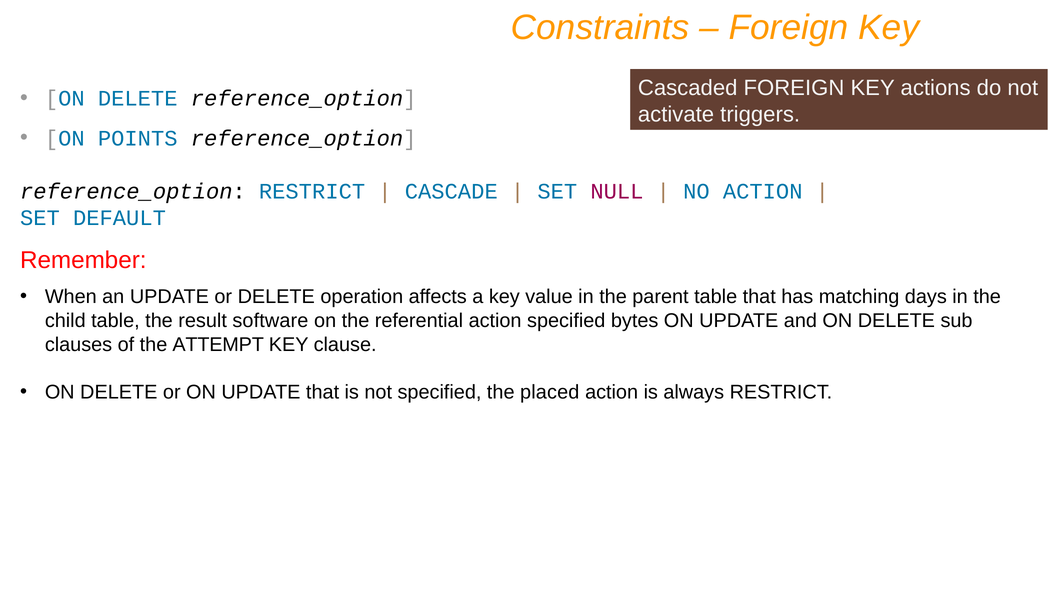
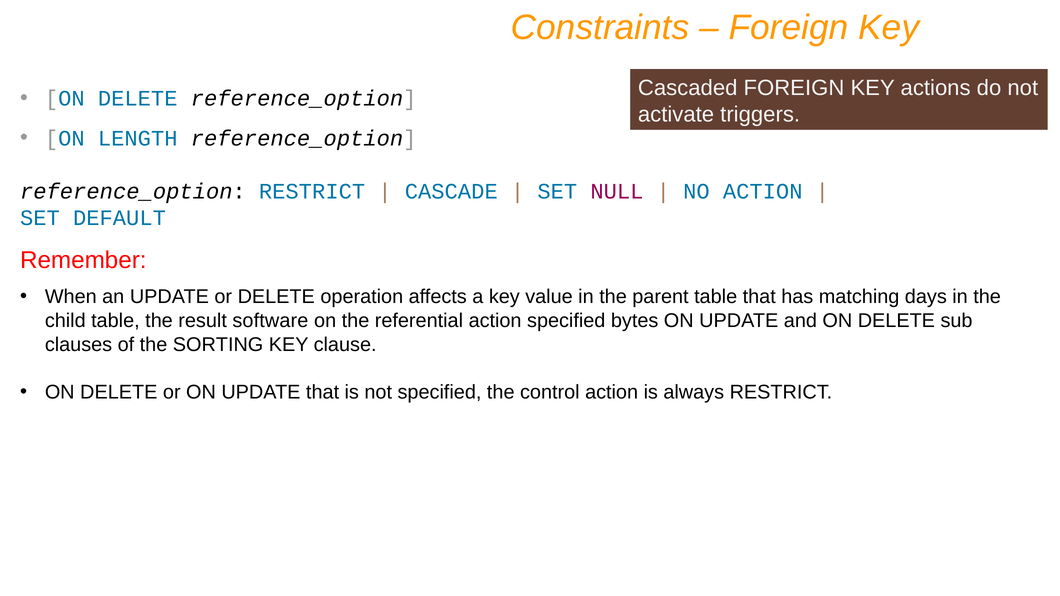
POINTS: POINTS -> LENGTH (138, 138)
ATTEMPT: ATTEMPT -> SORTING (218, 345)
placed: placed -> control (550, 392)
